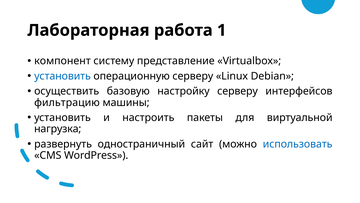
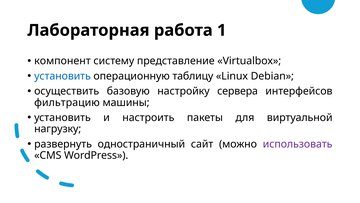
операционную серверу: серверу -> таблицу (193, 76)
настройку серверу: серверу -> сервера (238, 91)
нагрузка: нагрузка -> нагрузку (58, 129)
использовать colour: blue -> purple (298, 144)
